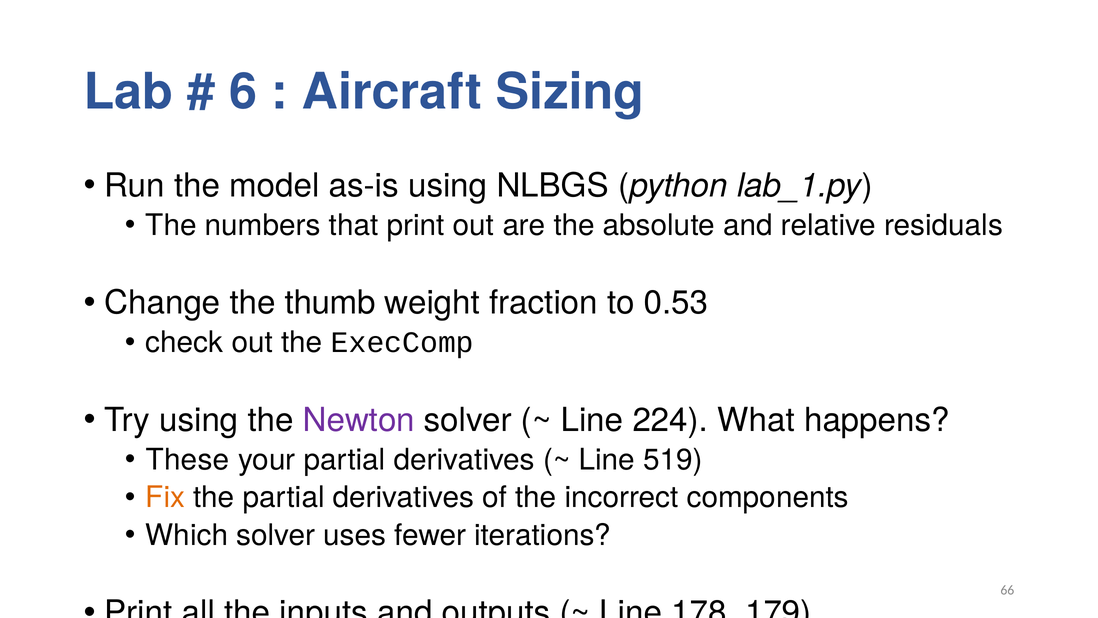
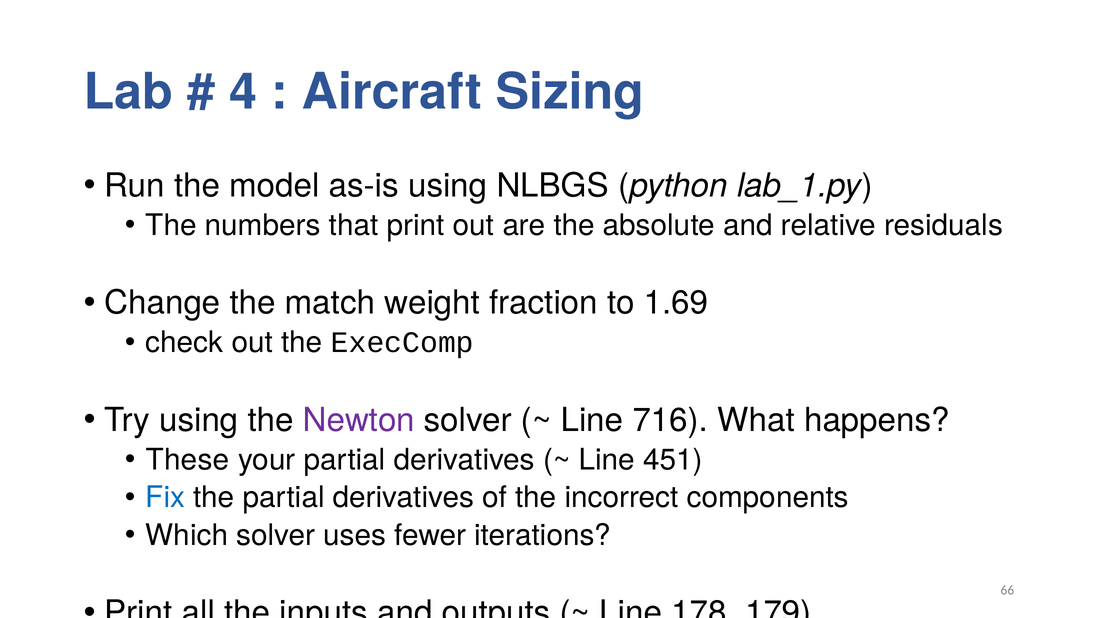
6: 6 -> 4 (243, 92)
thumb: thumb -> match (330, 303)
0.53: 0.53 -> 1.69 (676, 303)
224: 224 -> 716 (670, 420)
519: 519 -> 451 (673, 459)
Fix colour: orange -> blue (165, 497)
